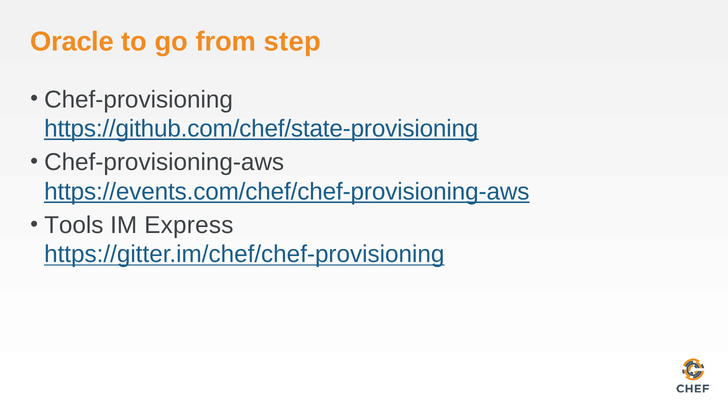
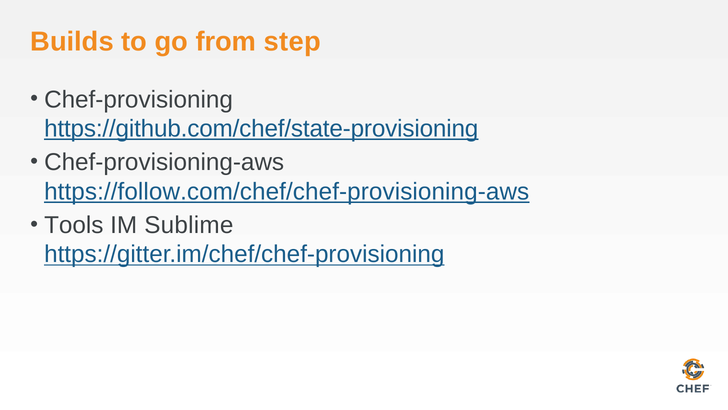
Oracle: Oracle -> Builds (72, 42)
https://events.com/chef/chef-provisioning-aws: https://events.com/chef/chef-provisioning-aws -> https://follow.com/chef/chef-provisioning-aws (287, 191)
Express: Express -> Sublime (189, 225)
